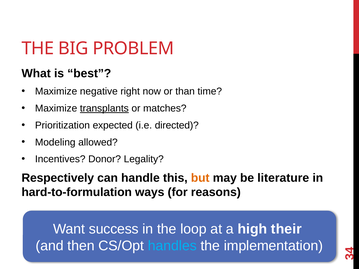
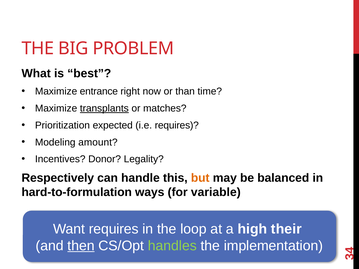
negative: negative -> entrance (99, 92)
i.e directed: directed -> requires (177, 125)
allowed: allowed -> amount (98, 142)
literature: literature -> balanced (283, 178)
reasons: reasons -> variable (216, 192)
Want success: success -> requires (114, 229)
then underline: none -> present (81, 246)
handles colour: light blue -> light green (172, 246)
